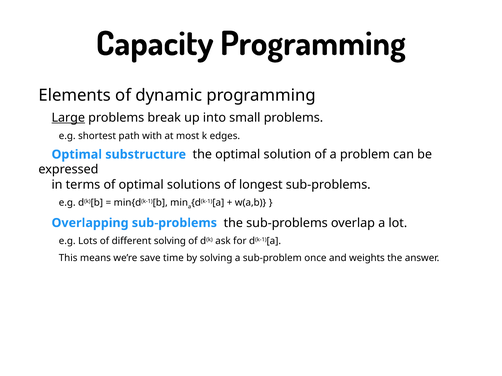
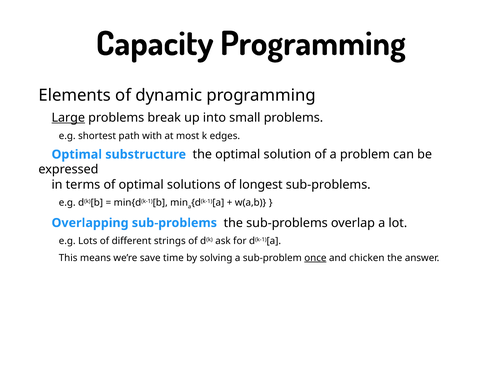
different solving: solving -> strings (170, 241)
once underline: none -> present (315, 258)
weights: weights -> chicken (367, 258)
